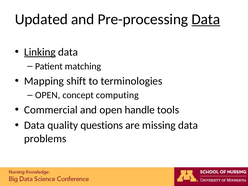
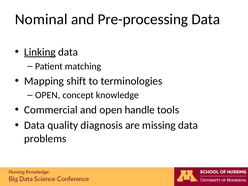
Updated: Updated -> Nominal (41, 19)
Data underline: present -> none (206, 19)
computing: computing -> knowledge (117, 95)
questions: questions -> diagnosis (102, 125)
